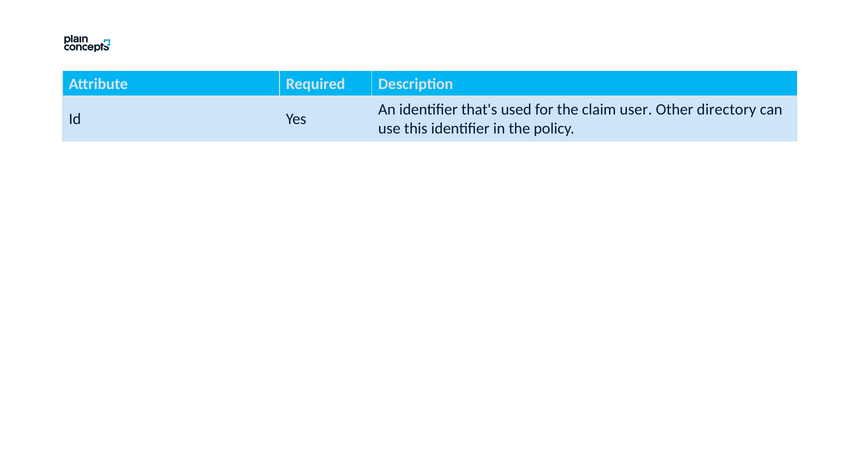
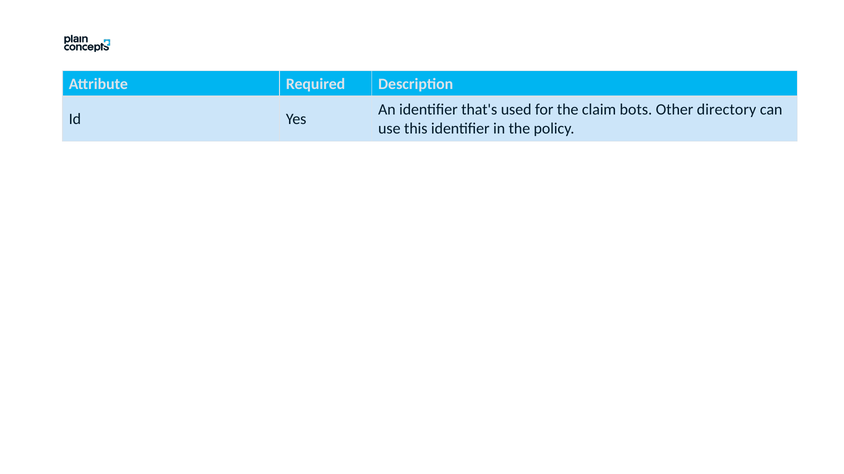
user: user -> bots (636, 110)
